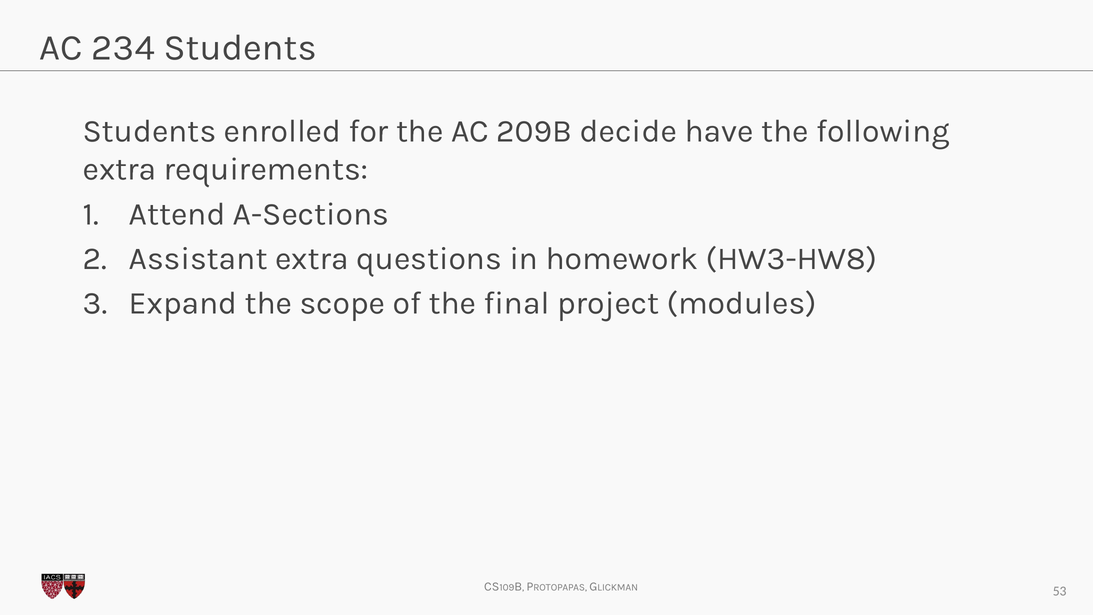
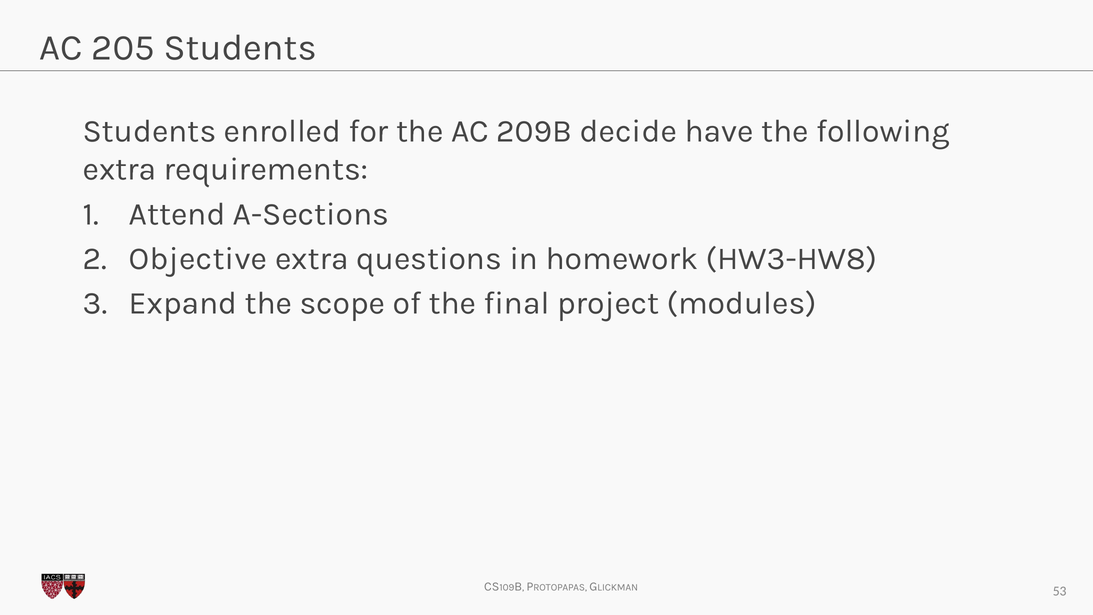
234: 234 -> 205 (123, 48)
Assistant: Assistant -> Objective (198, 259)
